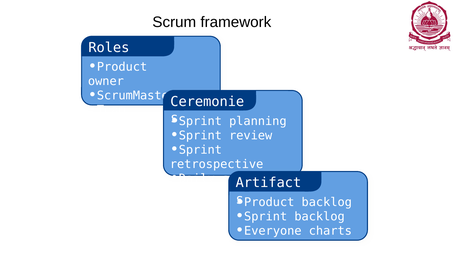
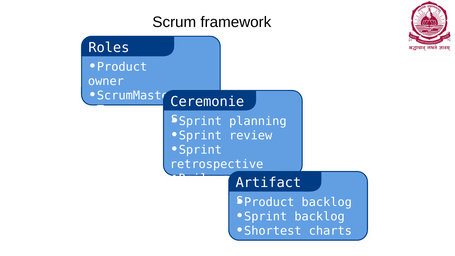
Everyone: Everyone -> Shortest (273, 231)
